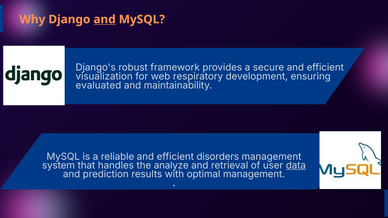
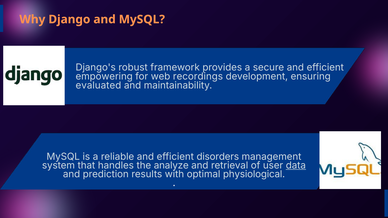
and underline: present -> none (105, 19)
visualization: visualization -> empowering (104, 76)
respiratory: respiratory -> recordings (198, 76)
optimal management: management -> physiological (254, 174)
